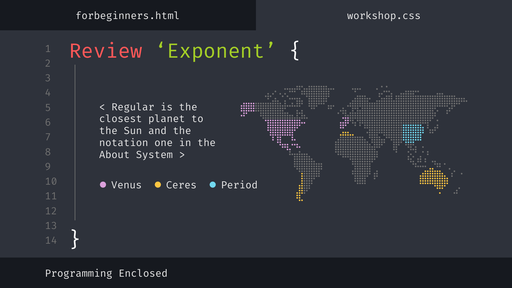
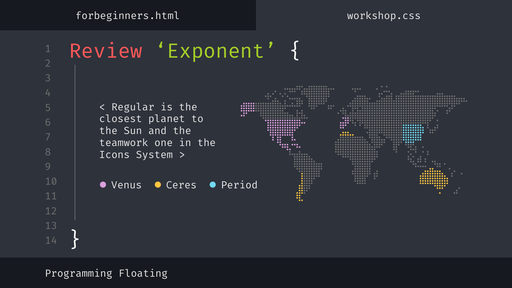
notation: notation -> teamwork (124, 143)
About: About -> Icons (114, 155)
Enclosed: Enclosed -> Floating (143, 274)
